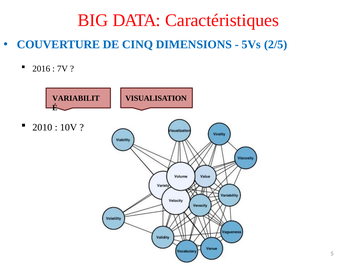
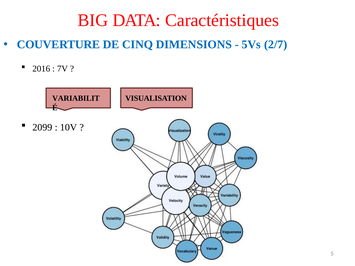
2/5: 2/5 -> 2/7 (276, 45)
2010: 2010 -> 2099 (42, 127)
